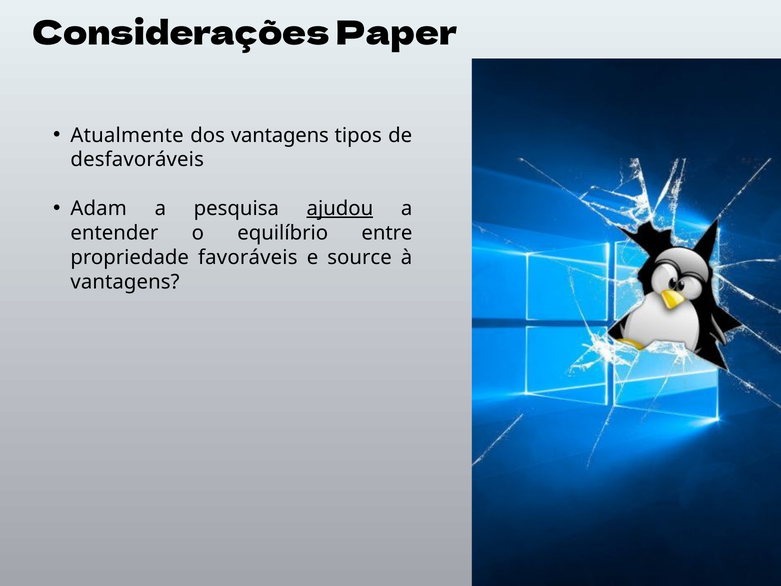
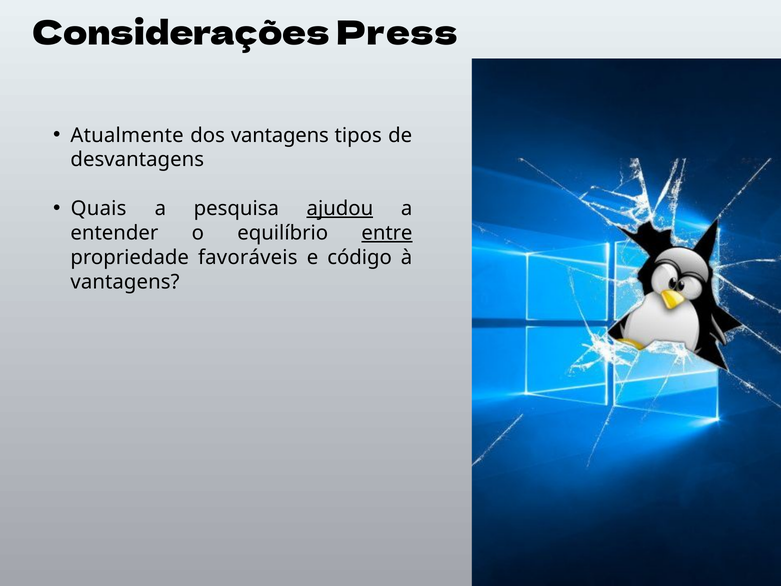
Paper: Paper -> Press (397, 34)
desfavoráveis: desfavoráveis -> desvantagens (137, 160)
Adam: Adam -> Quais (99, 208)
entre underline: none -> present (387, 233)
source: source -> código (360, 257)
